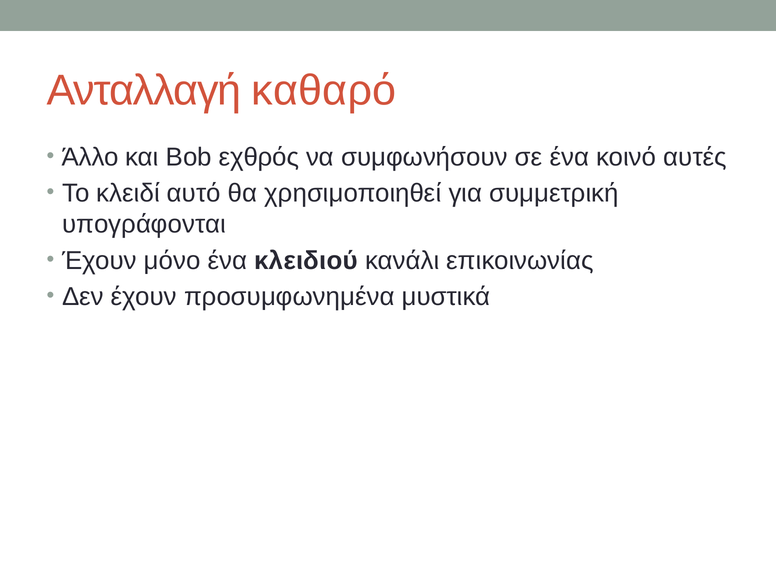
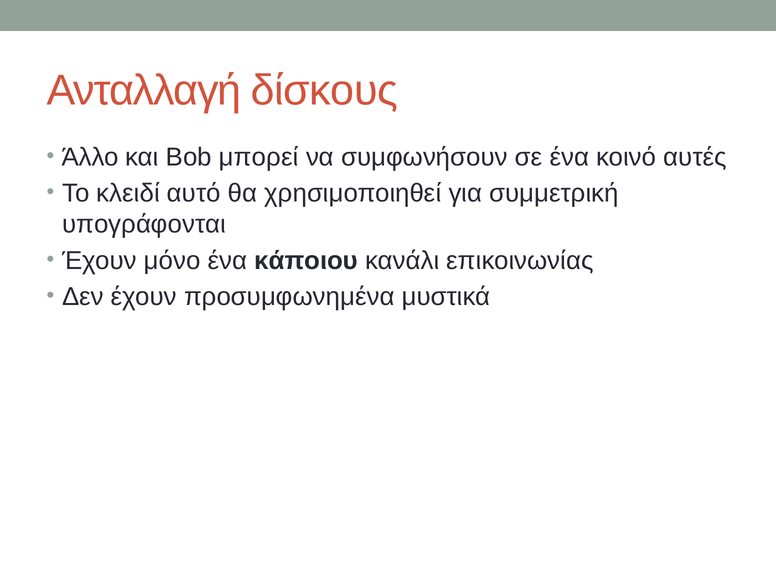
καθαρό: καθαρό -> δίσκους (324, 90)
εχθρός: εχθρός -> μπορεί (259, 157)
κλειδιού: κλειδιού -> κάποιου (306, 260)
